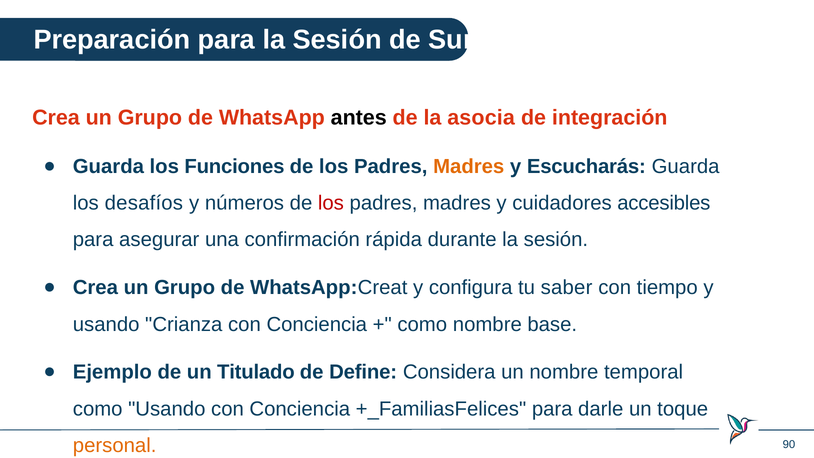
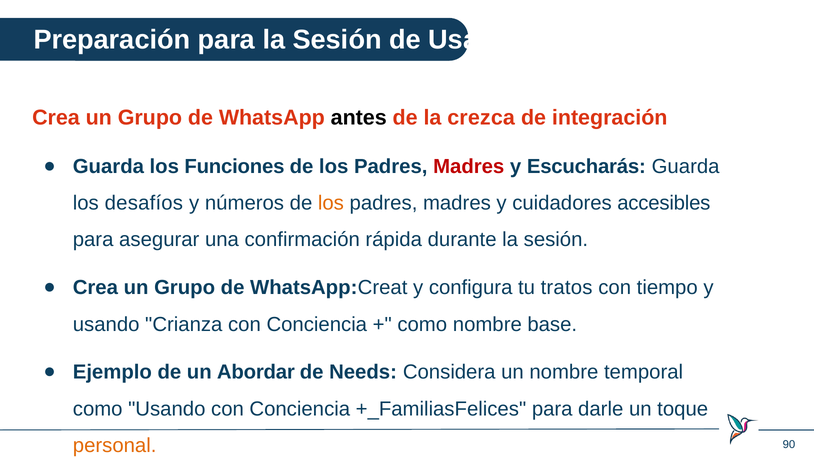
Sure: Sure -> Usar (459, 40)
asocia: asocia -> crezca (481, 118)
Madres colour: orange -> red (469, 166)
los colour: red -> orange (331, 203)
saber: saber -> tratos (567, 288)
Titulado: Titulado -> Abordar (256, 372)
Define: Define -> Needs (363, 372)
